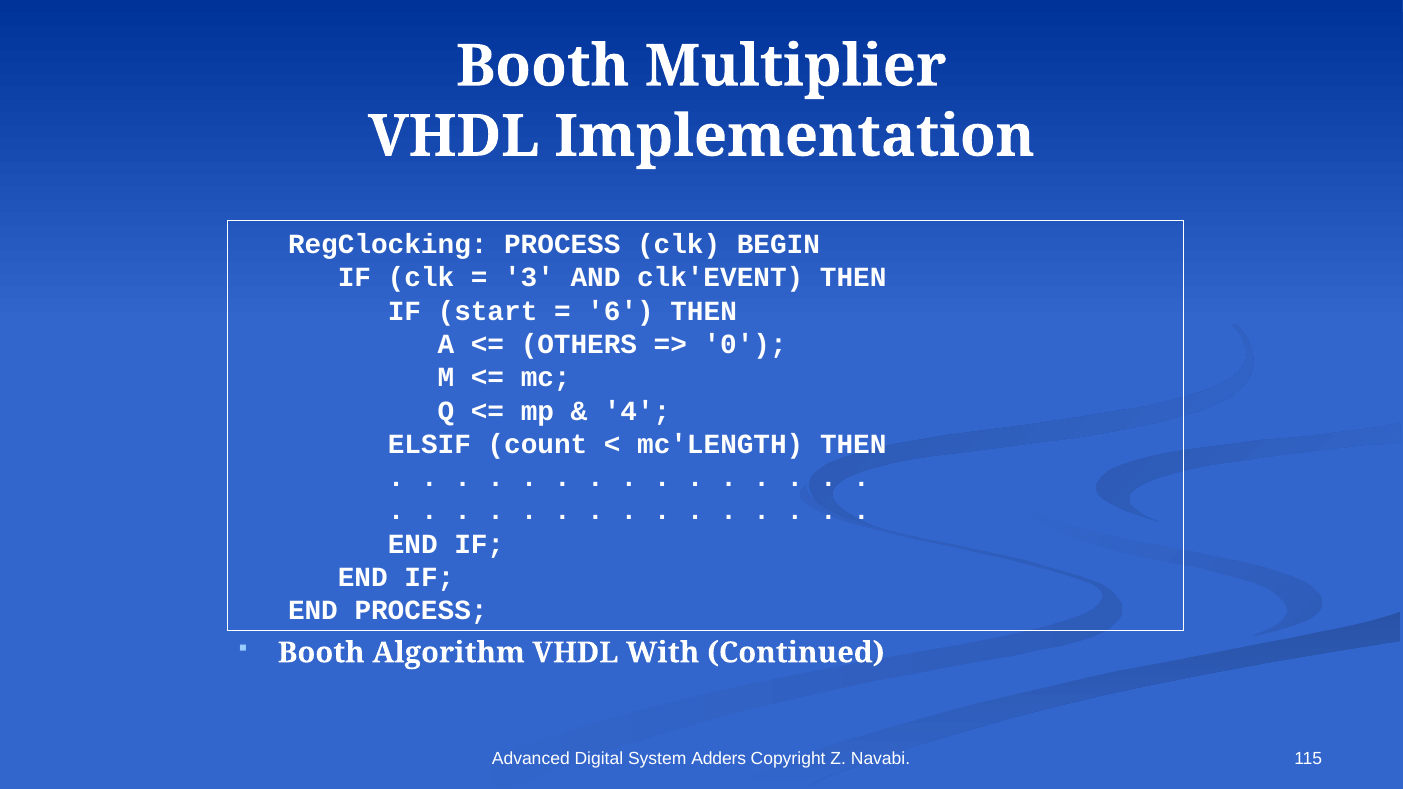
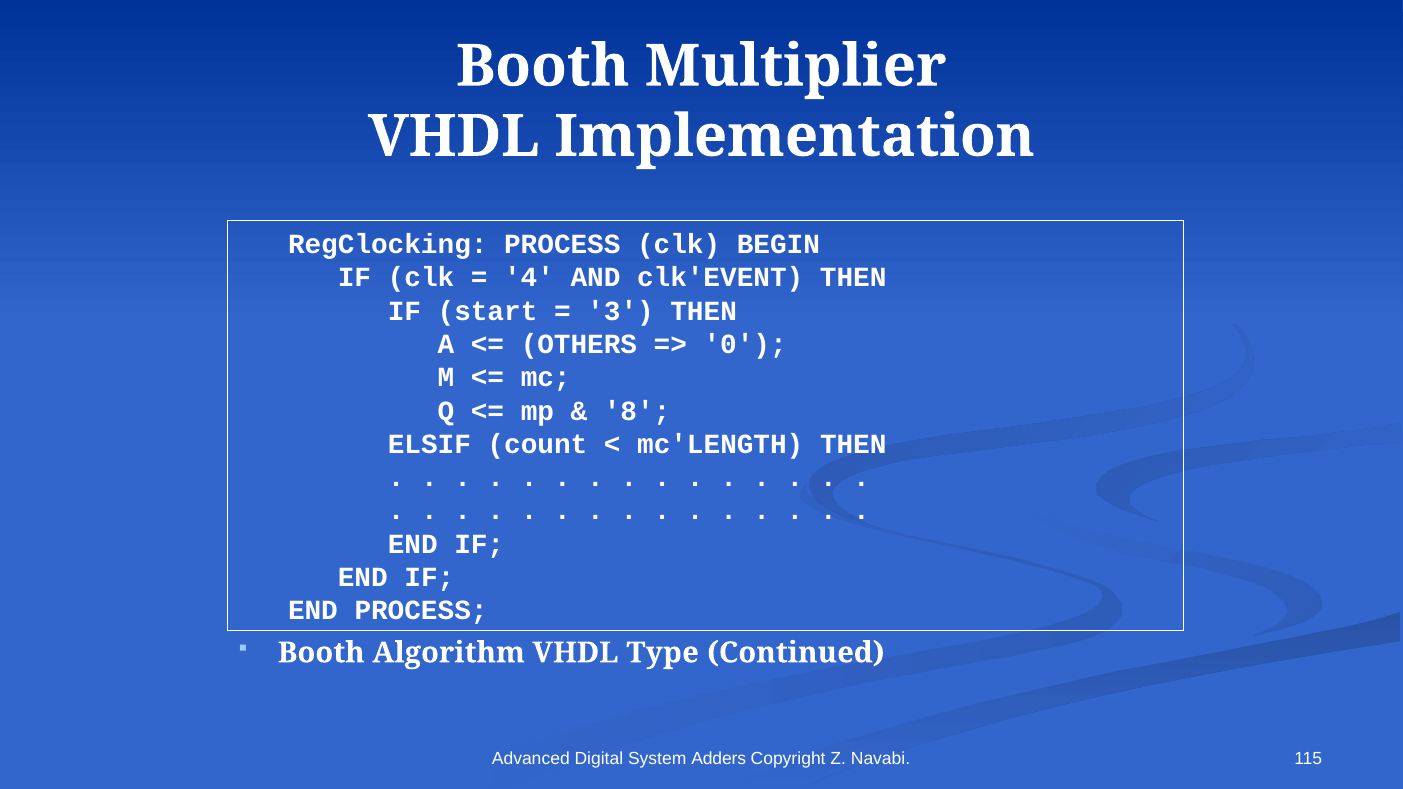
3: 3 -> 4 (529, 278)
6: 6 -> 3 (621, 311)
4: 4 -> 8 (637, 411)
With: With -> Type (663, 653)
